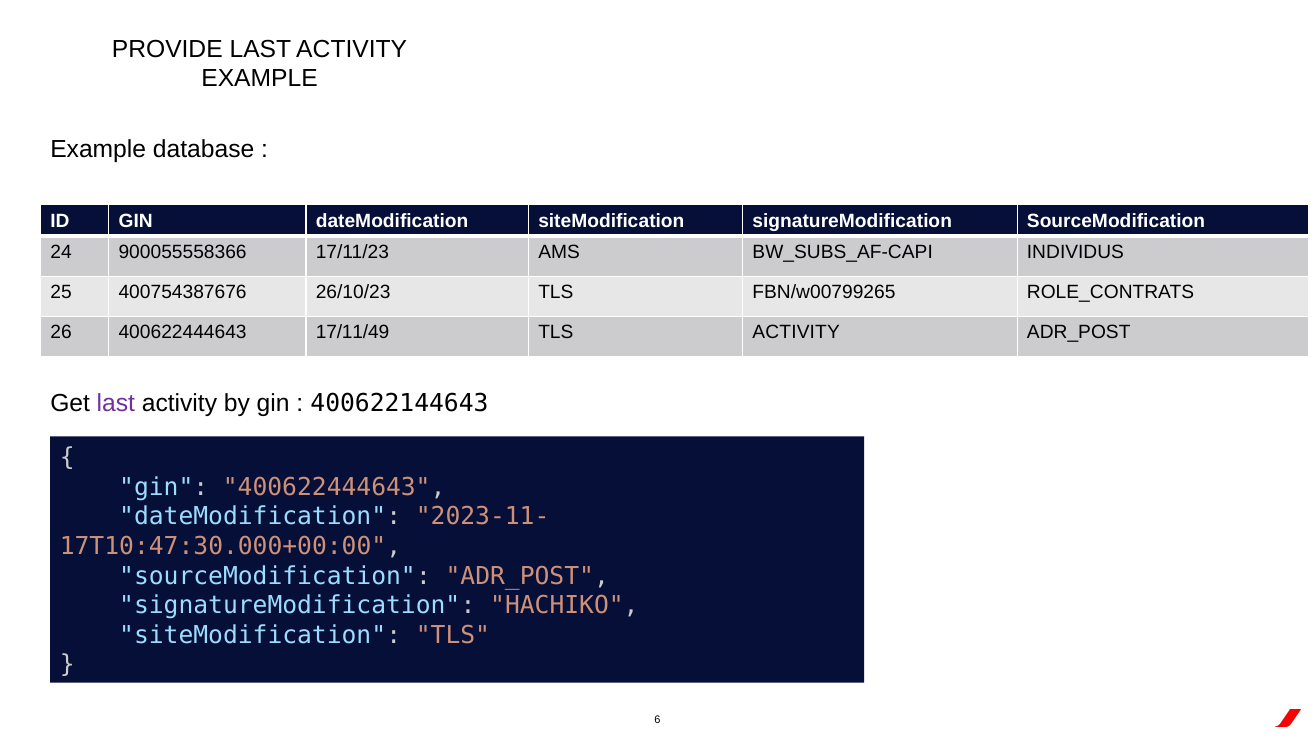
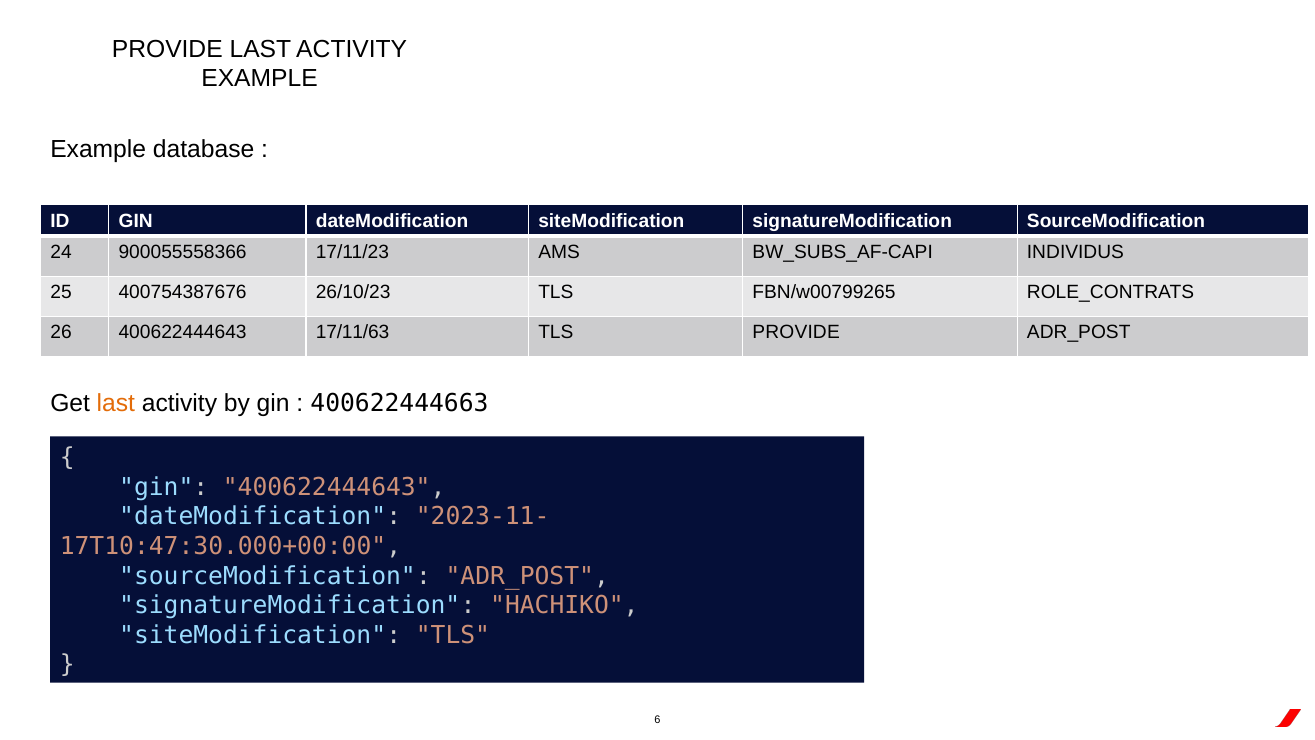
17/11/49: 17/11/49 -> 17/11/63 (353, 332)
TLS ACTIVITY: ACTIVITY -> PROVIDE (796, 332)
last colour: purple -> orange (116, 403)
400622144643: 400622144643 -> 400622444663 (399, 403)
